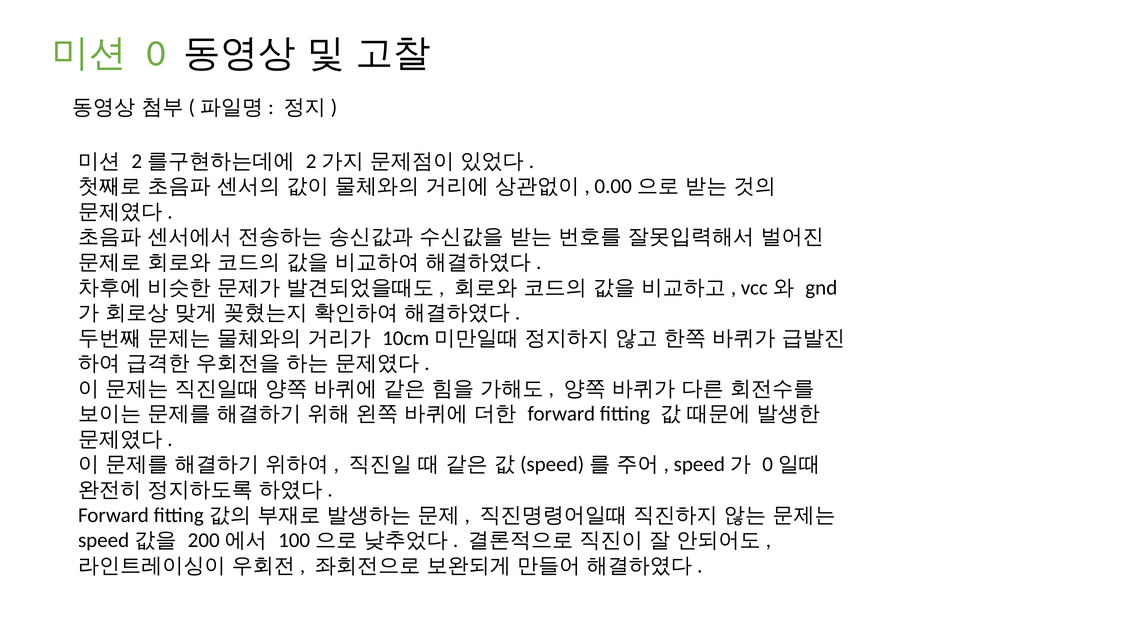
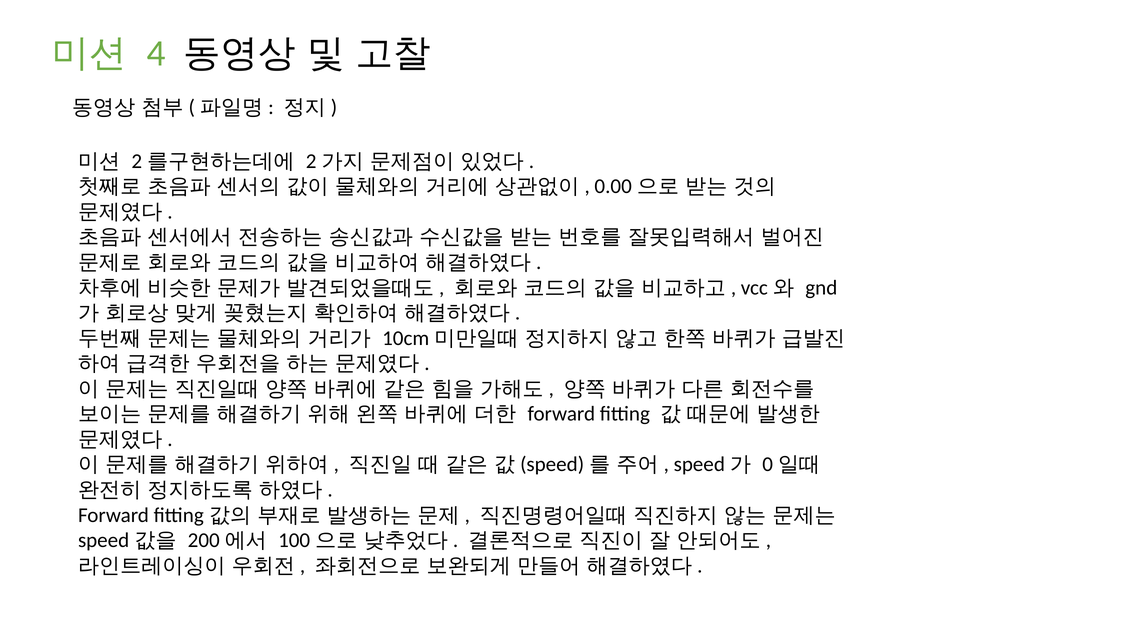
0: 0 -> 4 (156, 53)
